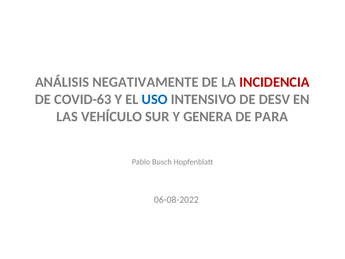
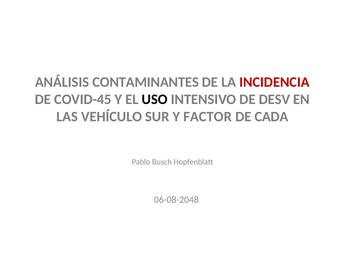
NEGATIVAMENTE: NEGATIVAMENTE -> CONTAMINANTES (146, 82)
COVID-63: COVID-63 -> COVID-45 (83, 99)
USO colour: blue -> black (155, 99)
GENERA: GENERA -> FACTOR (208, 117)
PARA: PARA -> CADA (272, 117)
06-08-2022: 06-08-2022 -> 06-08-2048 (176, 200)
